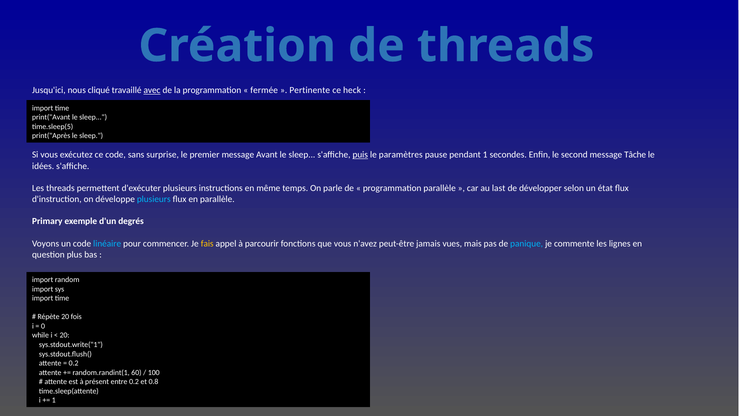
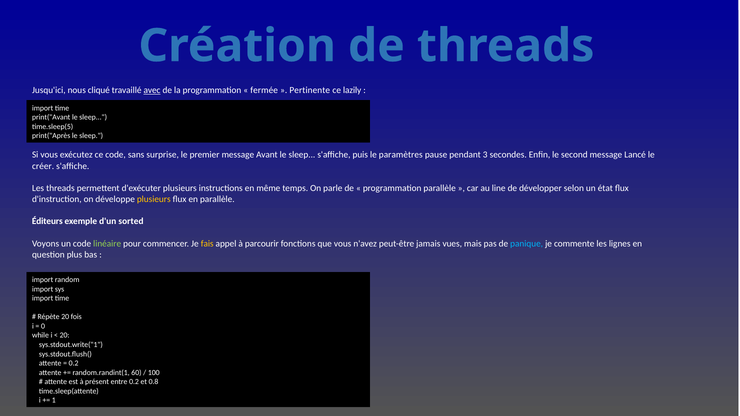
heck: heck -> lazily (352, 90)
puis underline: present -> none (360, 155)
pendant 1: 1 -> 3 (485, 155)
Tâche: Tâche -> Lancé (635, 155)
idées: idées -> créer (43, 166)
last: last -> line (499, 188)
plusieurs colour: light blue -> yellow (154, 199)
Primary: Primary -> Éditeurs (47, 222)
degrés: degrés -> sorted (131, 222)
linéaire colour: light blue -> light green (107, 244)
